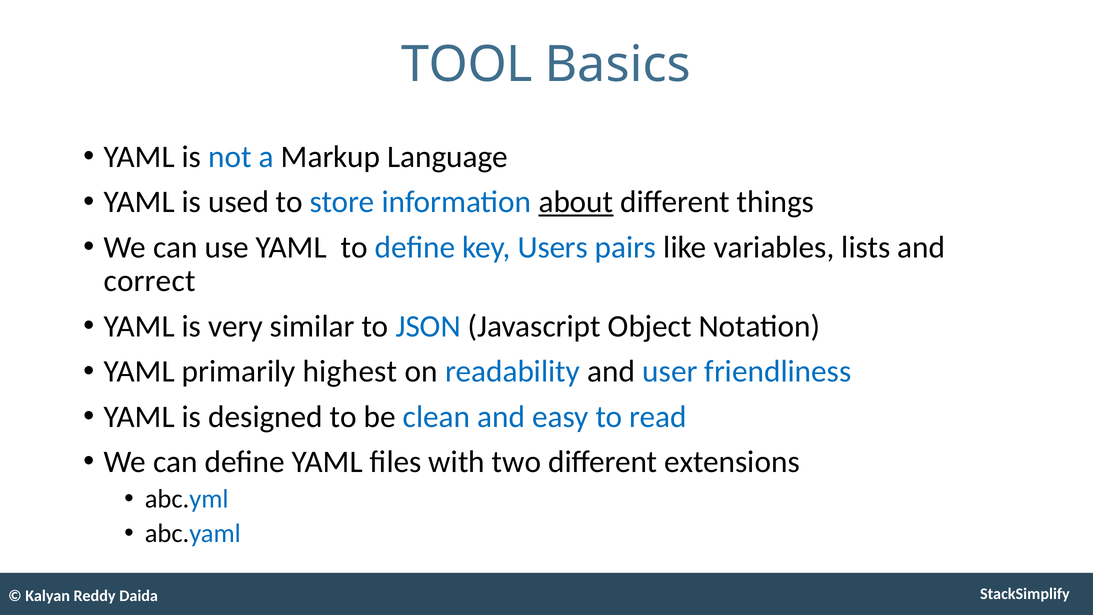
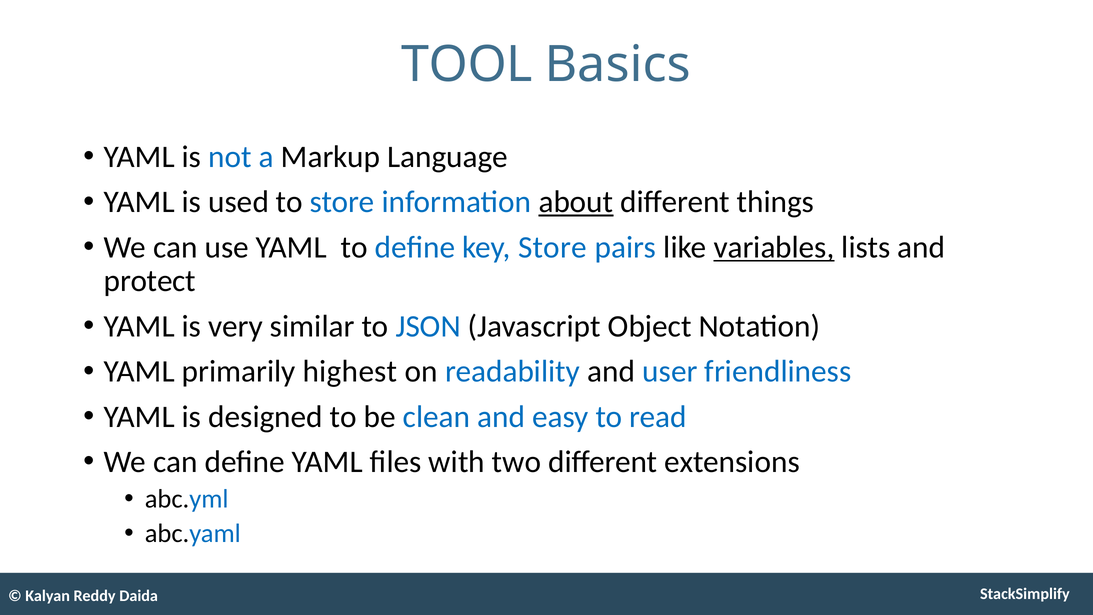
key Users: Users -> Store (553, 247)
variables underline: none -> present (774, 247)
correct: correct -> protect (150, 281)
